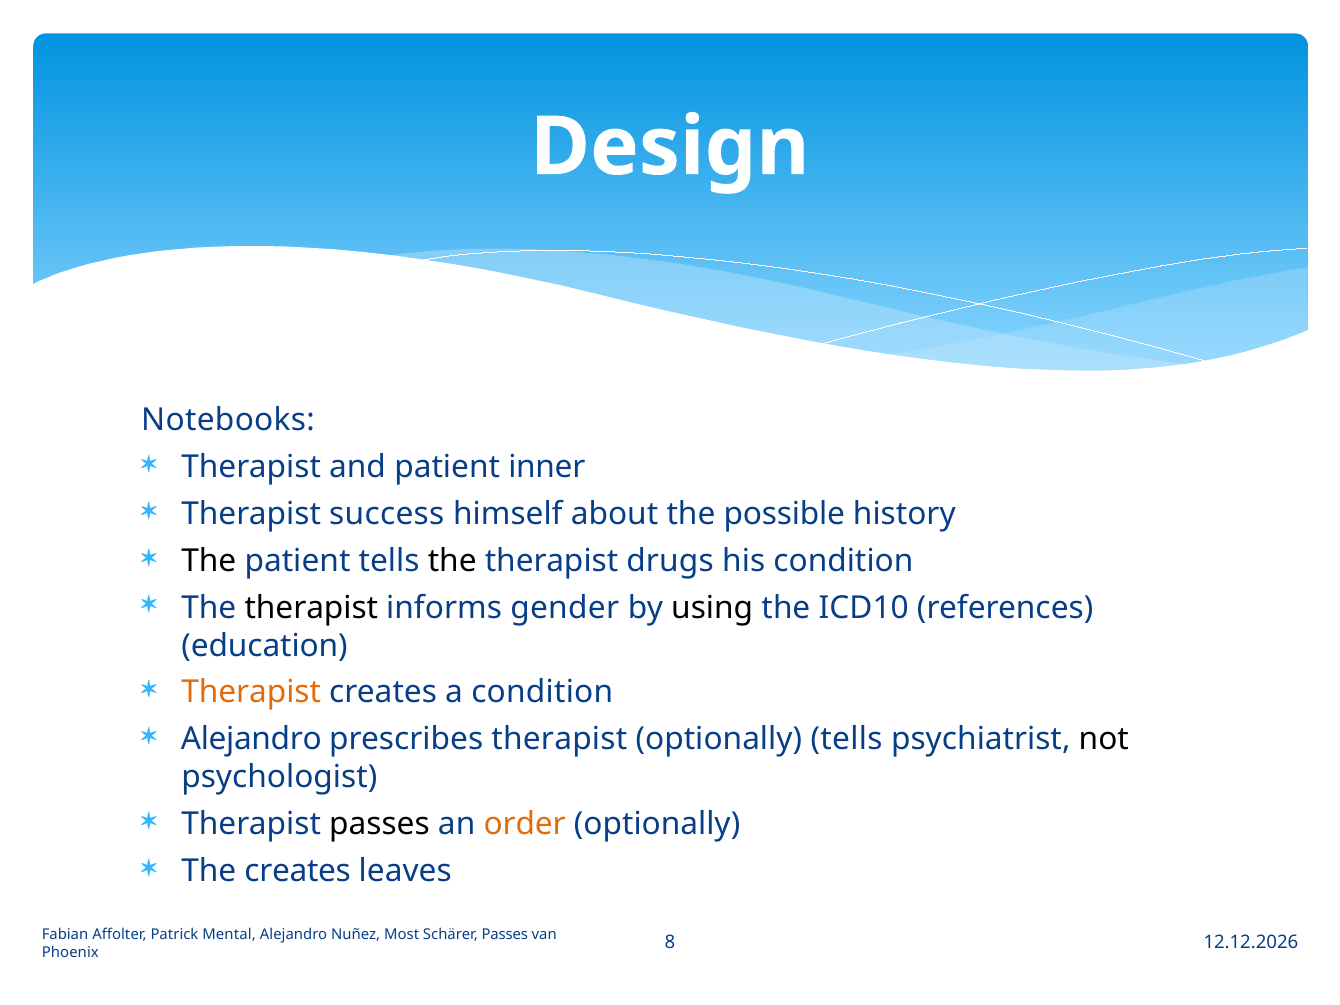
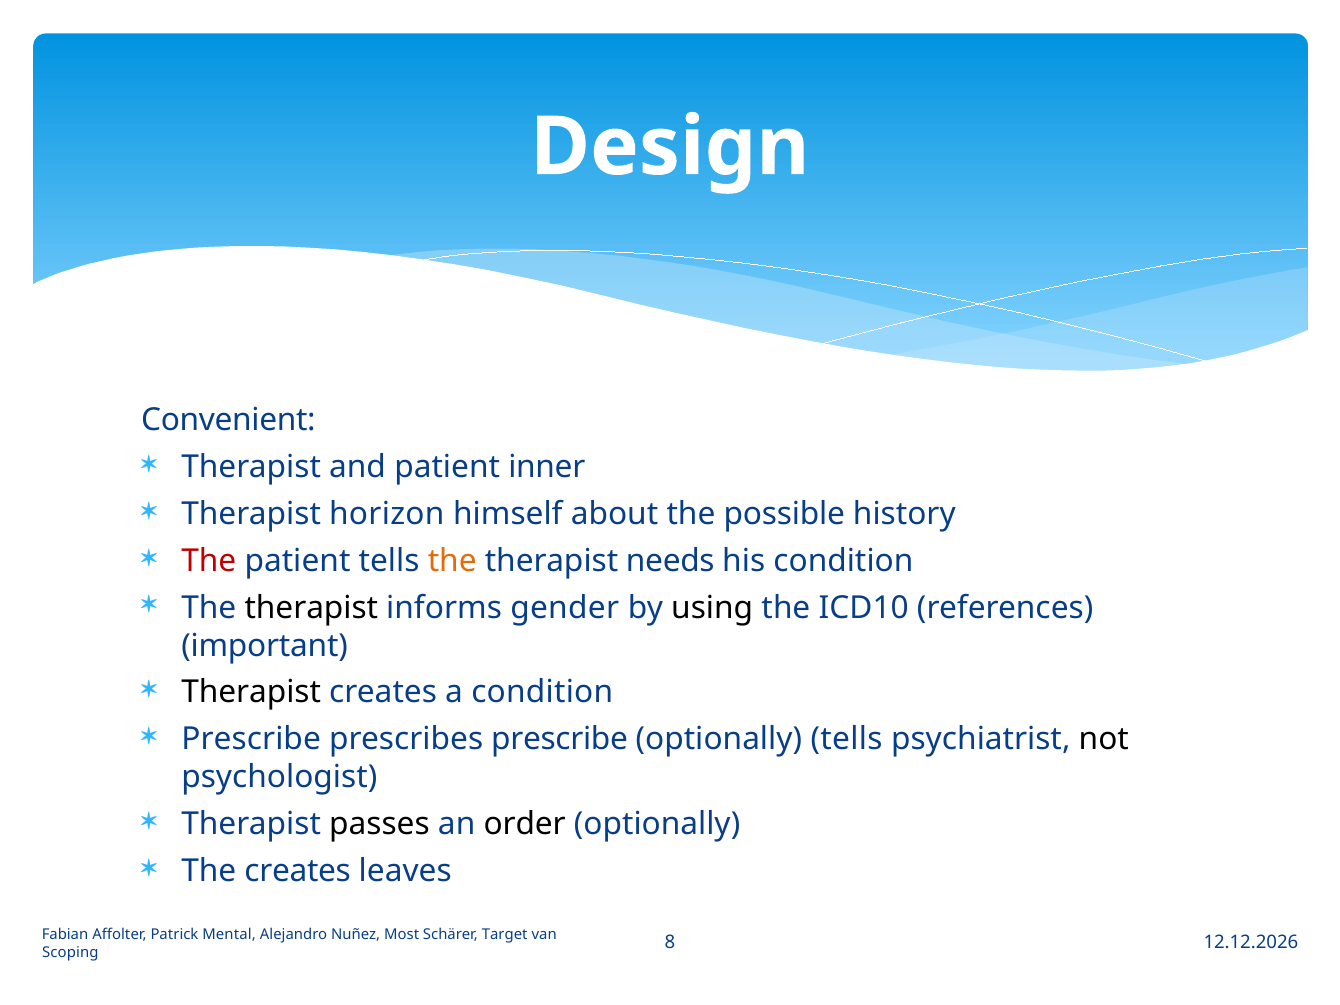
Notebooks: Notebooks -> Convenient (228, 420)
success: success -> horizon (387, 514)
The colour: black -> red (209, 561)
the colour: black -> orange (452, 561)
drugs: drugs -> needs (670, 561)
education: education -> important (265, 646)
Therapist colour: orange -> black (251, 692)
Alejandro: Alejandro -> Prescribe (251, 739)
prescribes therapist: therapist -> prescribe (560, 739)
order colour: orange -> black (525, 824)
Schärer Passes: Passes -> Target (505, 935)
Phoenix: Phoenix -> Scoping (70, 953)
